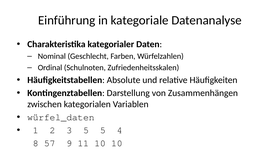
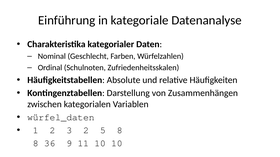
3 5: 5 -> 2 (86, 131)
5 4: 4 -> 8 (120, 131)
57: 57 -> 36 (50, 144)
